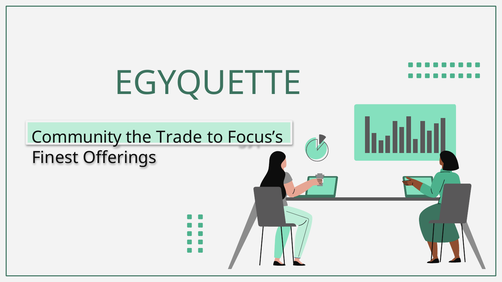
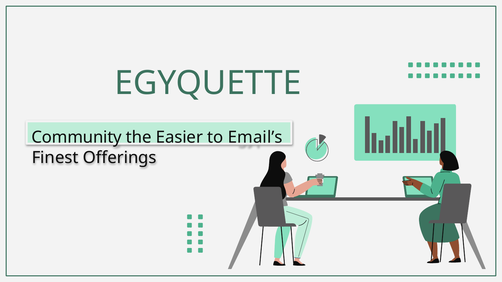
Trade: Trade -> Easier (179, 138)
Focus’s: Focus’s -> Email’s (255, 138)
